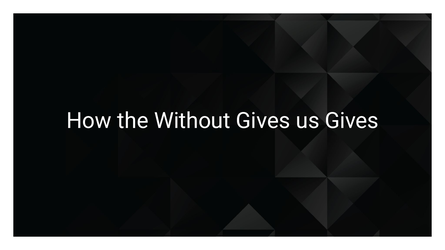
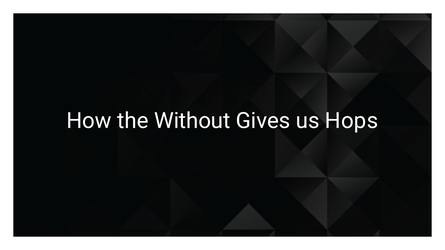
us Gives: Gives -> Hops (352, 121)
